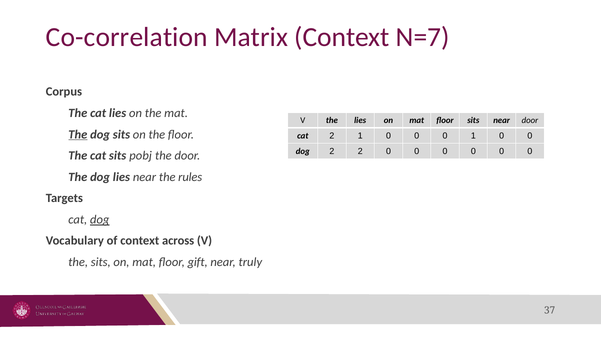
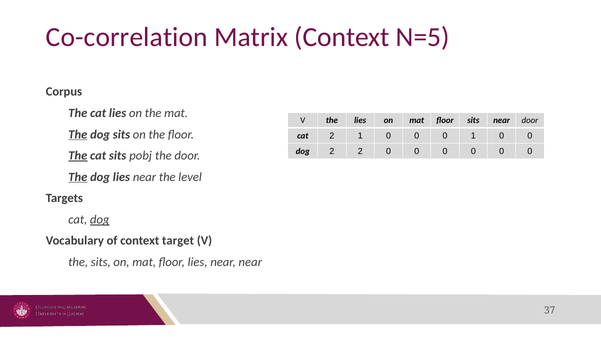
N=7: N=7 -> N=5 (423, 37)
The underline: none -> present (78, 156)
The underline: none -> present (78, 177)
rules: rules -> level (190, 177)
across: across -> target (178, 241)
floor gift: gift -> lies (198, 262)
near truly: truly -> near (250, 262)
